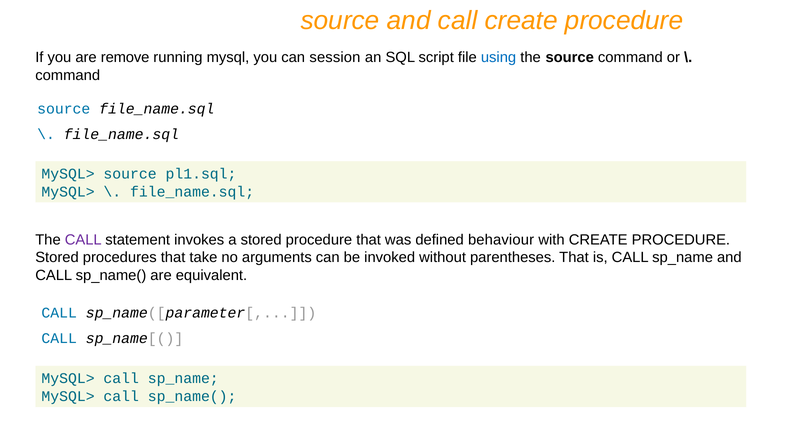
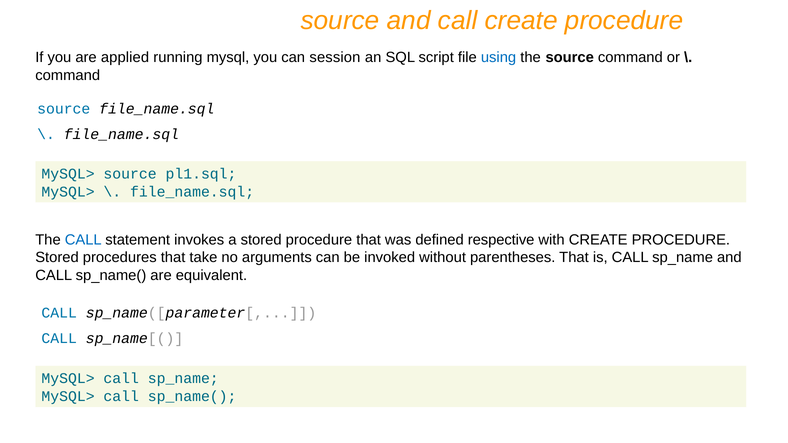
remove: remove -> applied (125, 58)
CALL colour: purple -> blue (83, 240)
behaviour: behaviour -> respective (501, 240)
